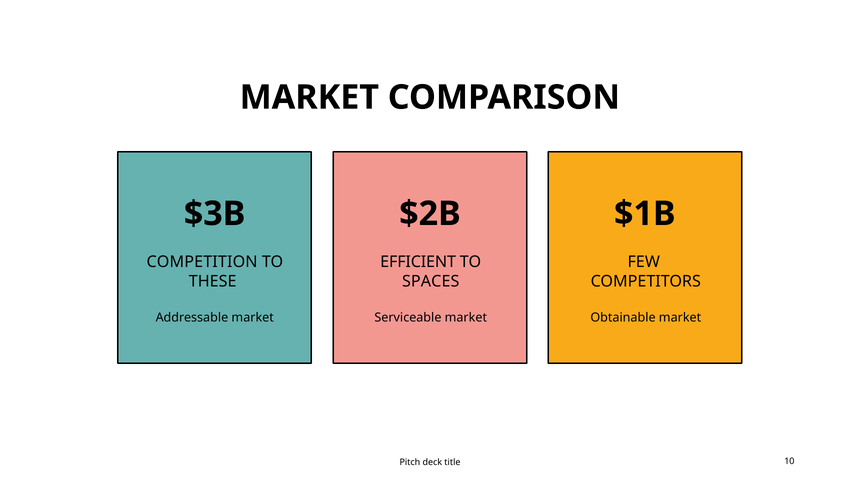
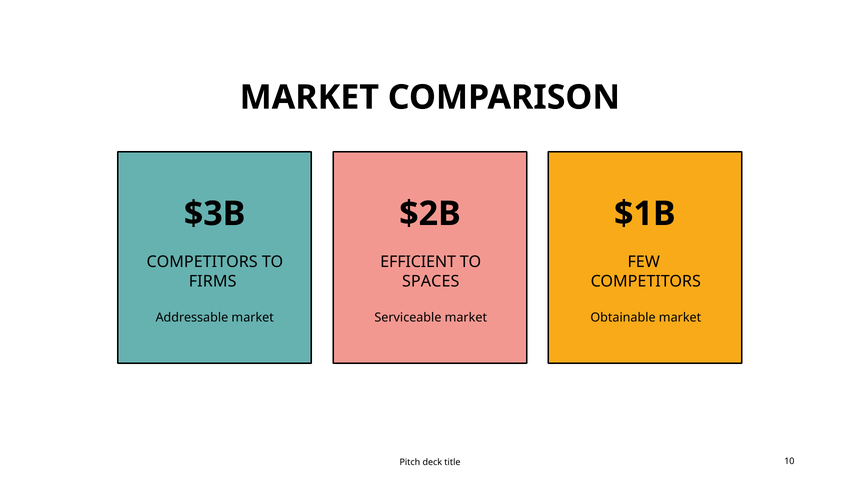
COMPETITION: COMPETITION -> COMPETITORS (202, 262)
THESE: THESE -> FIRMS (213, 281)
